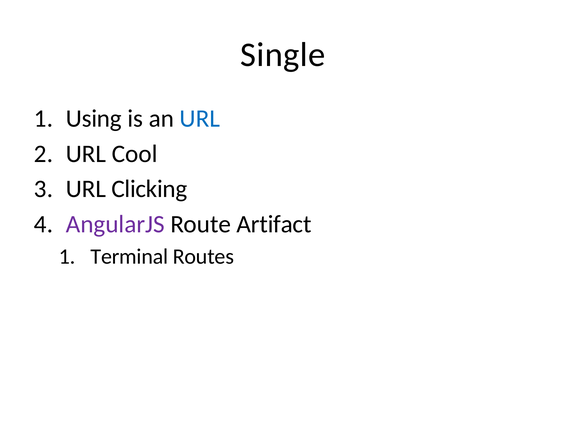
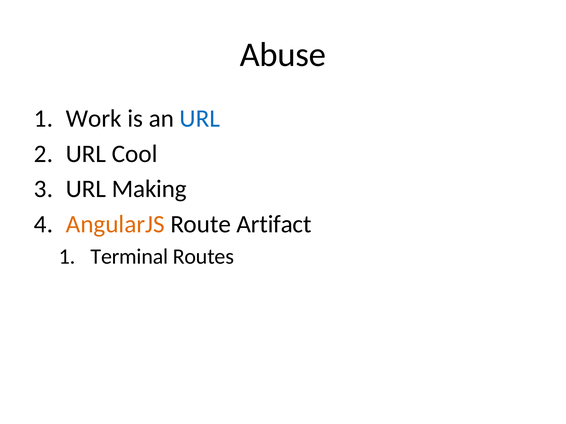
Single: Single -> Abuse (283, 55)
Using: Using -> Work (94, 119)
Clicking: Clicking -> Making (149, 189)
AngularJS colour: purple -> orange (115, 225)
